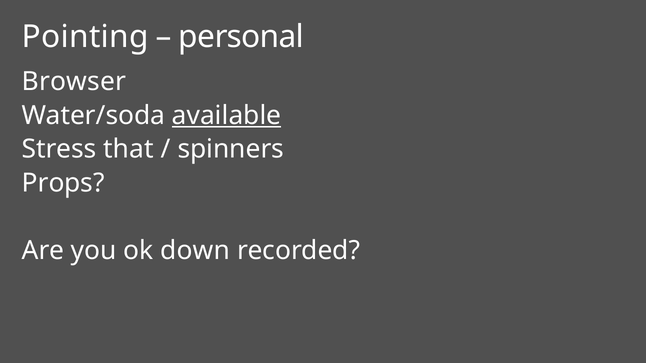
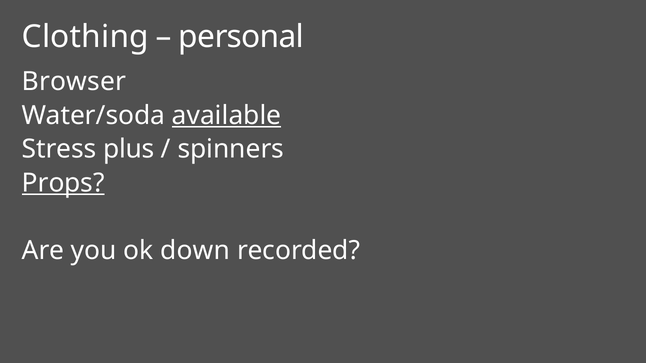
Pointing: Pointing -> Clothing (85, 37)
that: that -> plus (129, 149)
Props underline: none -> present (63, 183)
